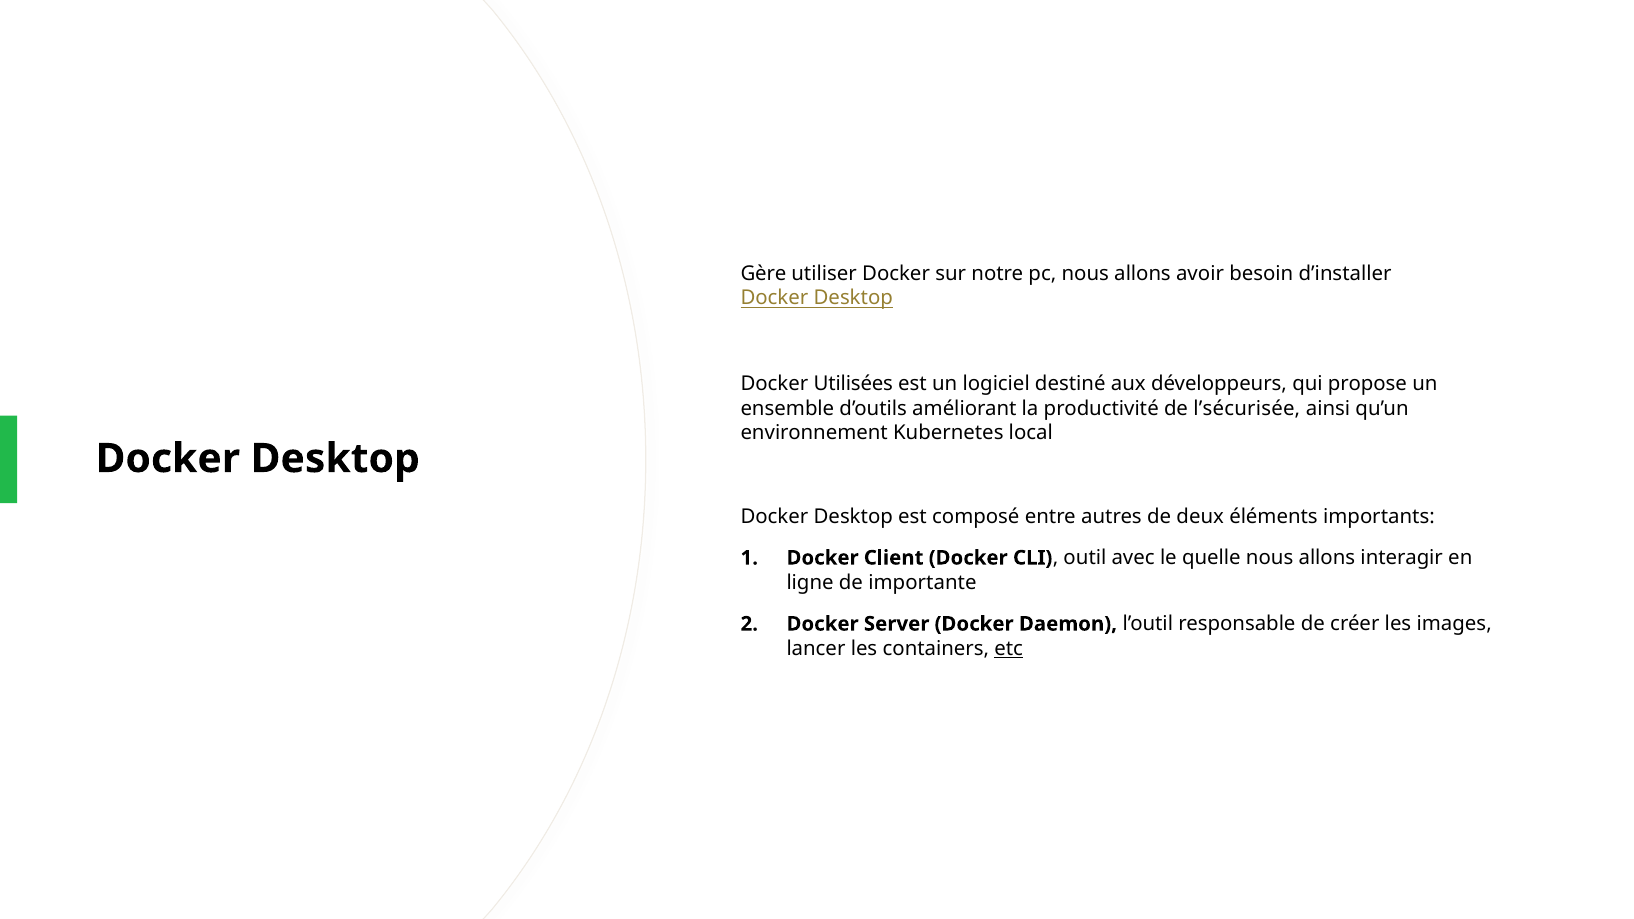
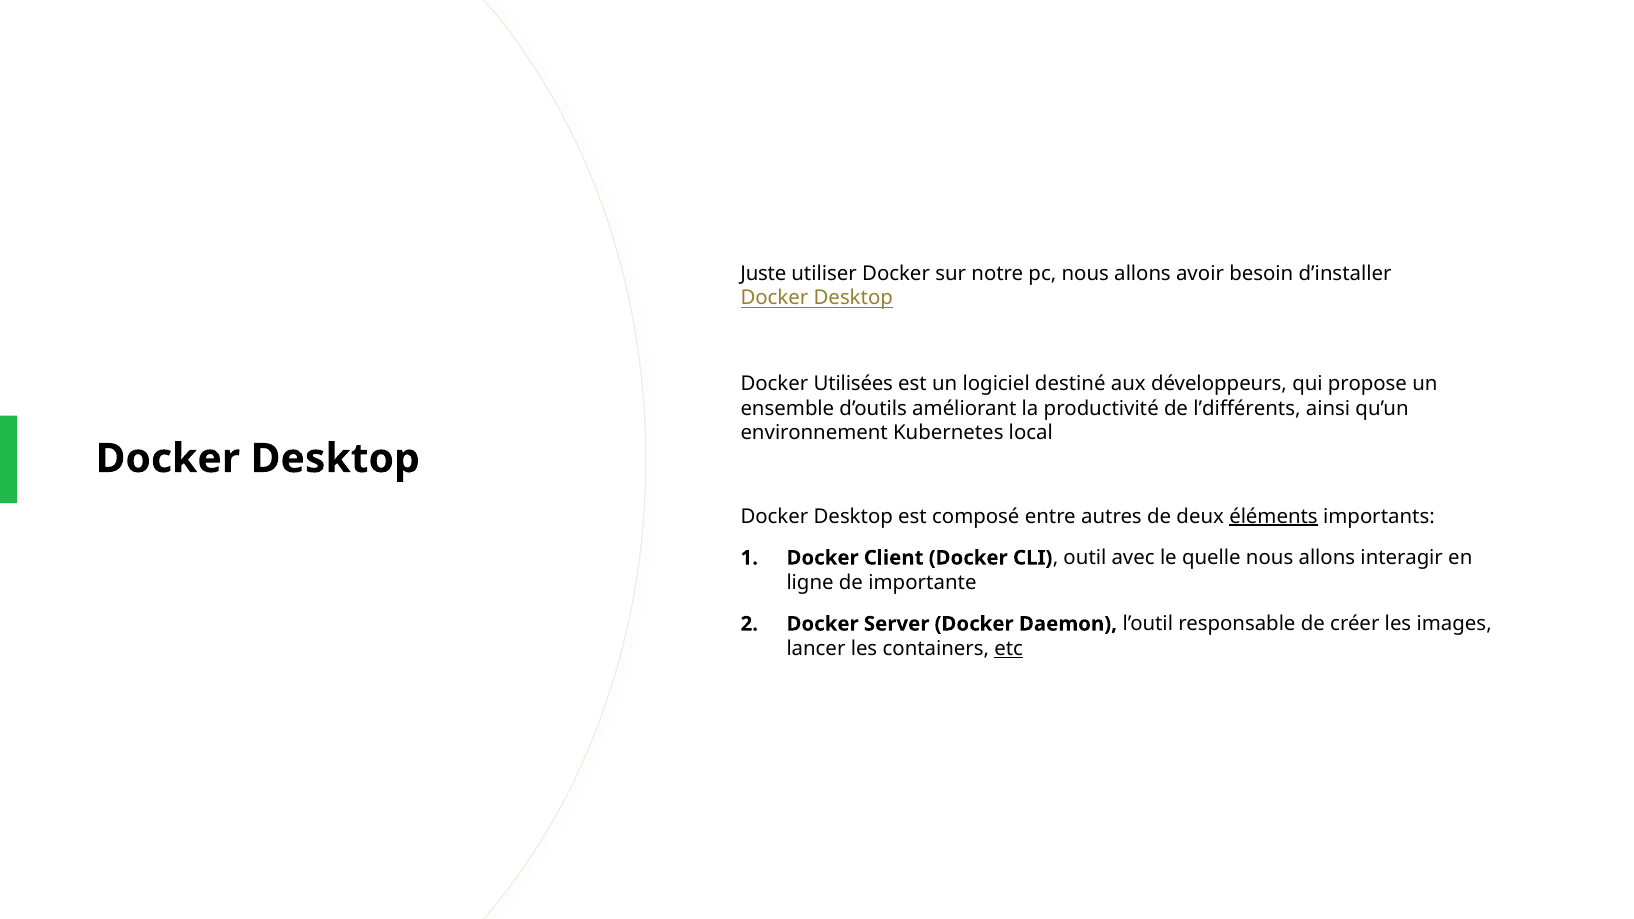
Gère: Gère -> Juste (763, 273)
l’sécurisée: l’sécurisée -> l’différents (1247, 409)
éléments underline: none -> present (1274, 516)
